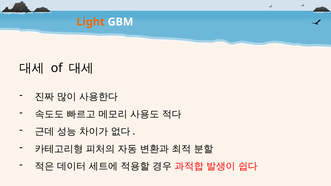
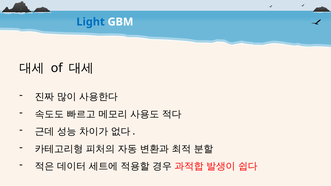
Light colour: orange -> blue (91, 22)
